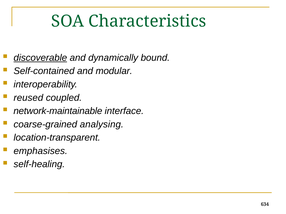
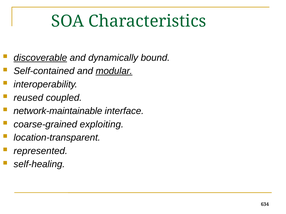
modular underline: none -> present (114, 71)
analysing: analysing -> exploiting (102, 125)
emphasises: emphasises -> represented (41, 151)
